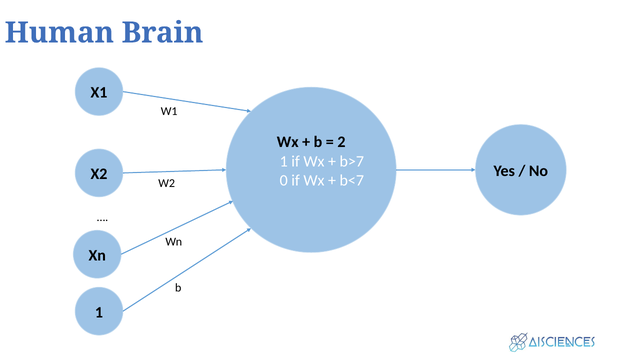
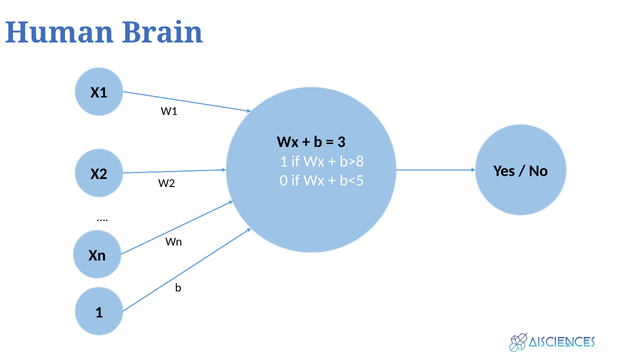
2: 2 -> 3 (341, 142)
b>7: b>7 -> b>8 (352, 161)
b<7: b<7 -> b<5 (352, 180)
